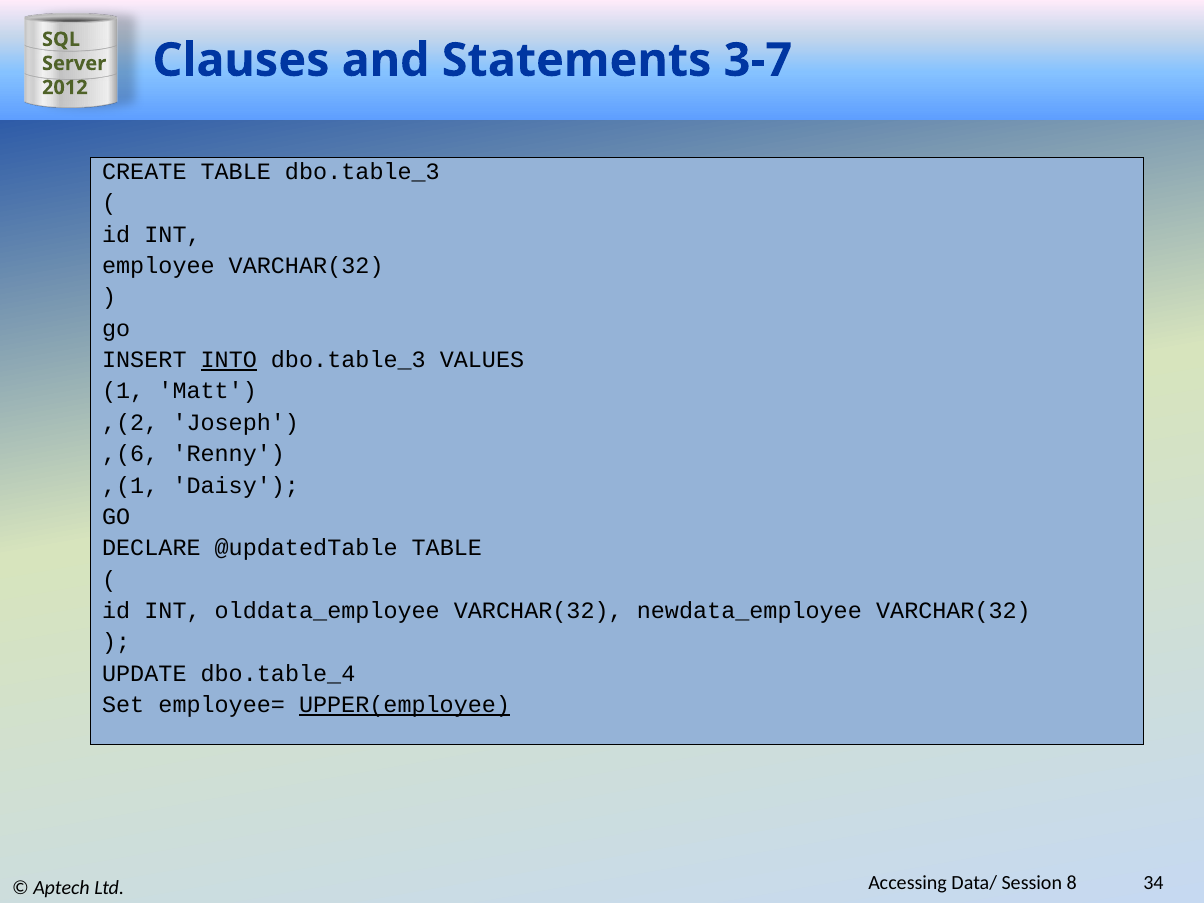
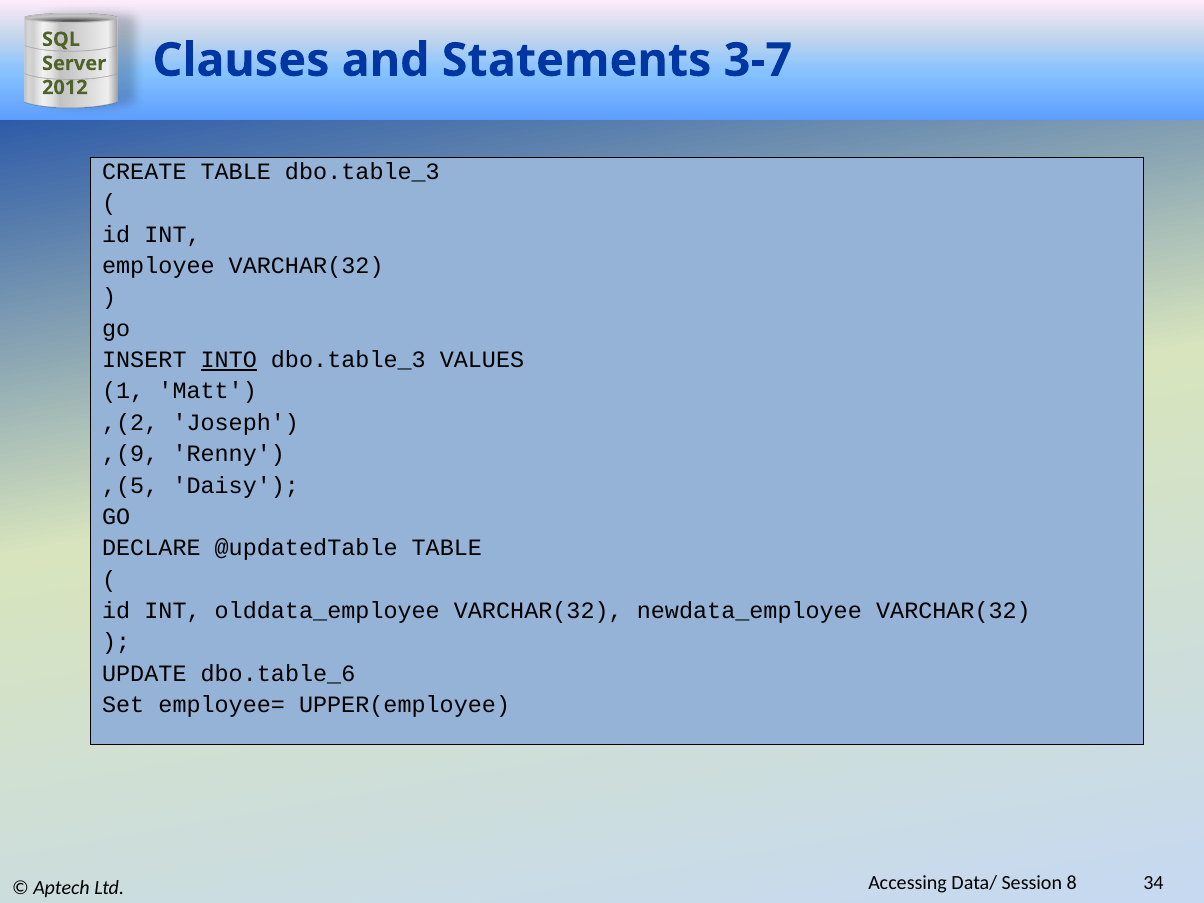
,(6: ,(6 -> ,(9 (130, 454)
,(1: ,(1 -> ,(5 (130, 485)
dbo.table_4: dbo.table_4 -> dbo.table_6 (278, 674)
UPPER(employee underline: present -> none (405, 705)
